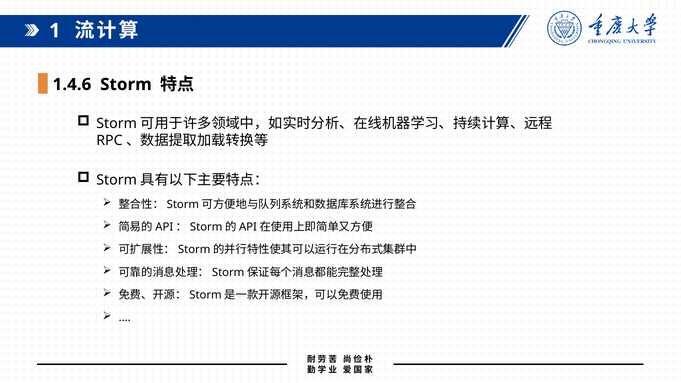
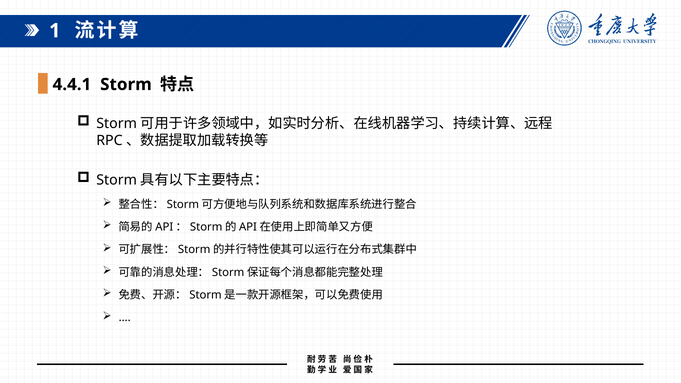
1.4.6: 1.4.6 -> 4.4.1 (72, 84)
